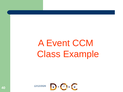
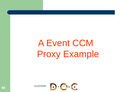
Class: Class -> Proxy (49, 54)
